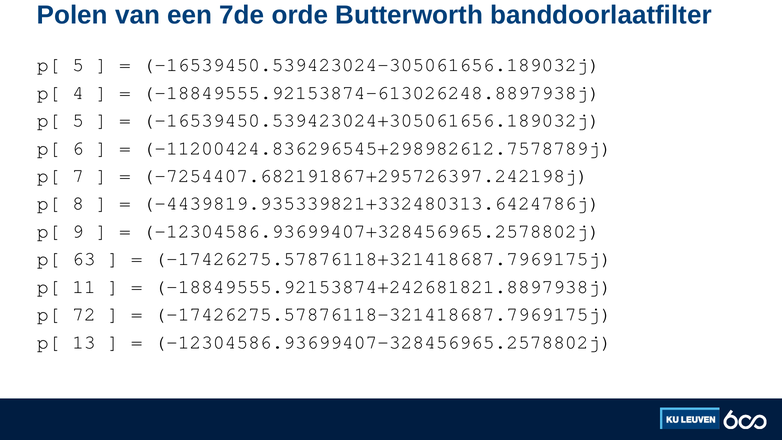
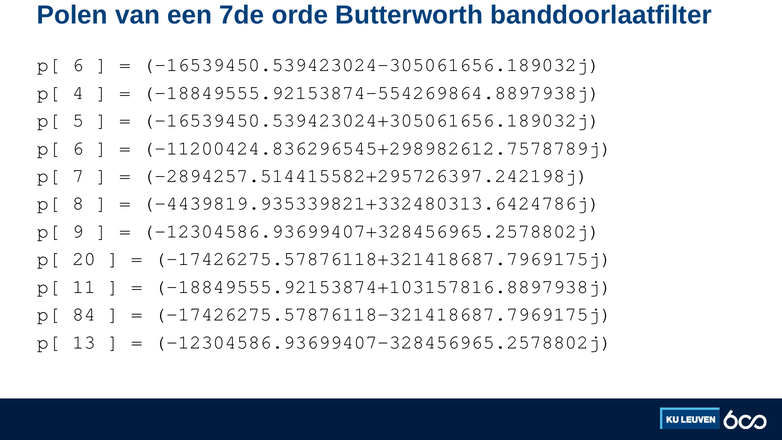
5: 5 -> 6 (78, 65)
-18849555.92153874-613026248.8897938j: -18849555.92153874-613026248.8897938j -> -18849555.92153874-554269864.8897938j (371, 93)
-7254407.682191867+295726397.242198j: -7254407.682191867+295726397.242198j -> -2894257.514415582+295726397.242198j (366, 176)
63: 63 -> 20 (84, 259)
-18849555.92153874+242681821.8897938j: -18849555.92153874+242681821.8897938j -> -18849555.92153874+103157816.8897938j (383, 287)
72: 72 -> 84 (84, 314)
